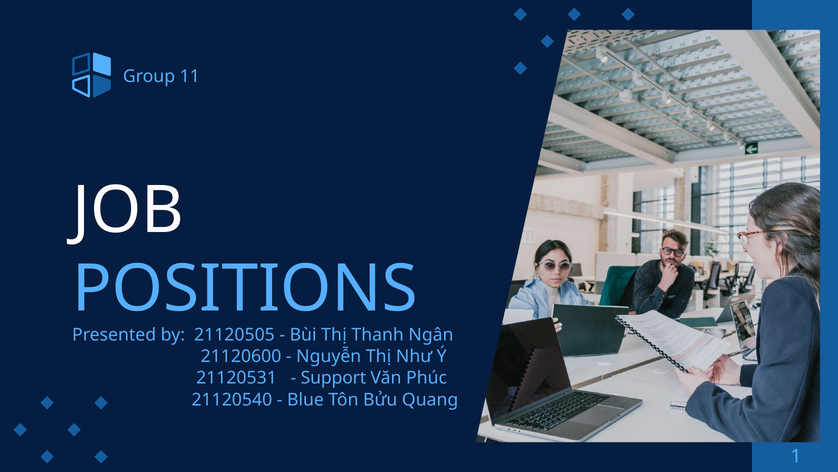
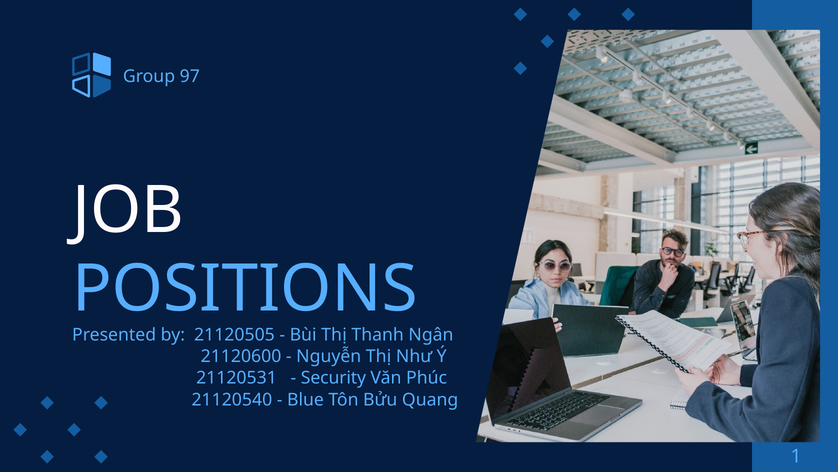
11: 11 -> 97 (190, 76)
Support: Support -> Security (333, 378)
